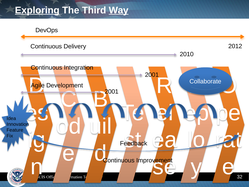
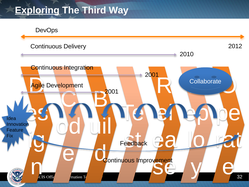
Way underline: present -> none (119, 10)
